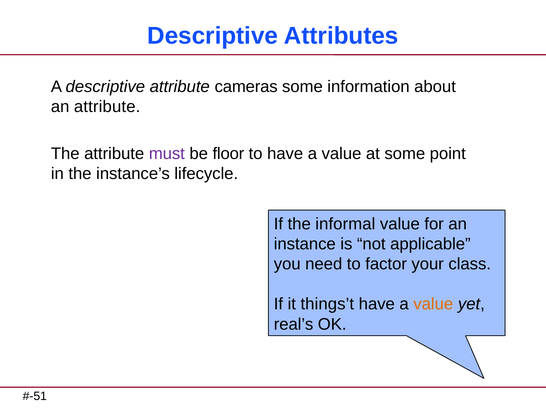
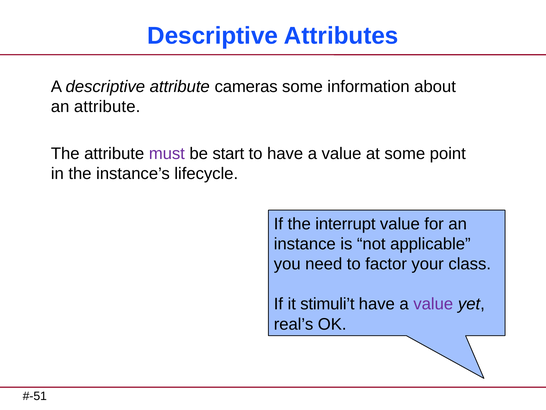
floor: floor -> start (228, 153)
informal: informal -> interrupt (345, 224)
things’t: things’t -> stimuli’t (327, 304)
value colour: orange -> purple (433, 304)
